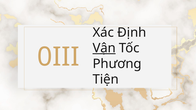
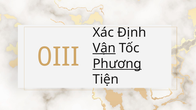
Phương underline: none -> present (117, 64)
